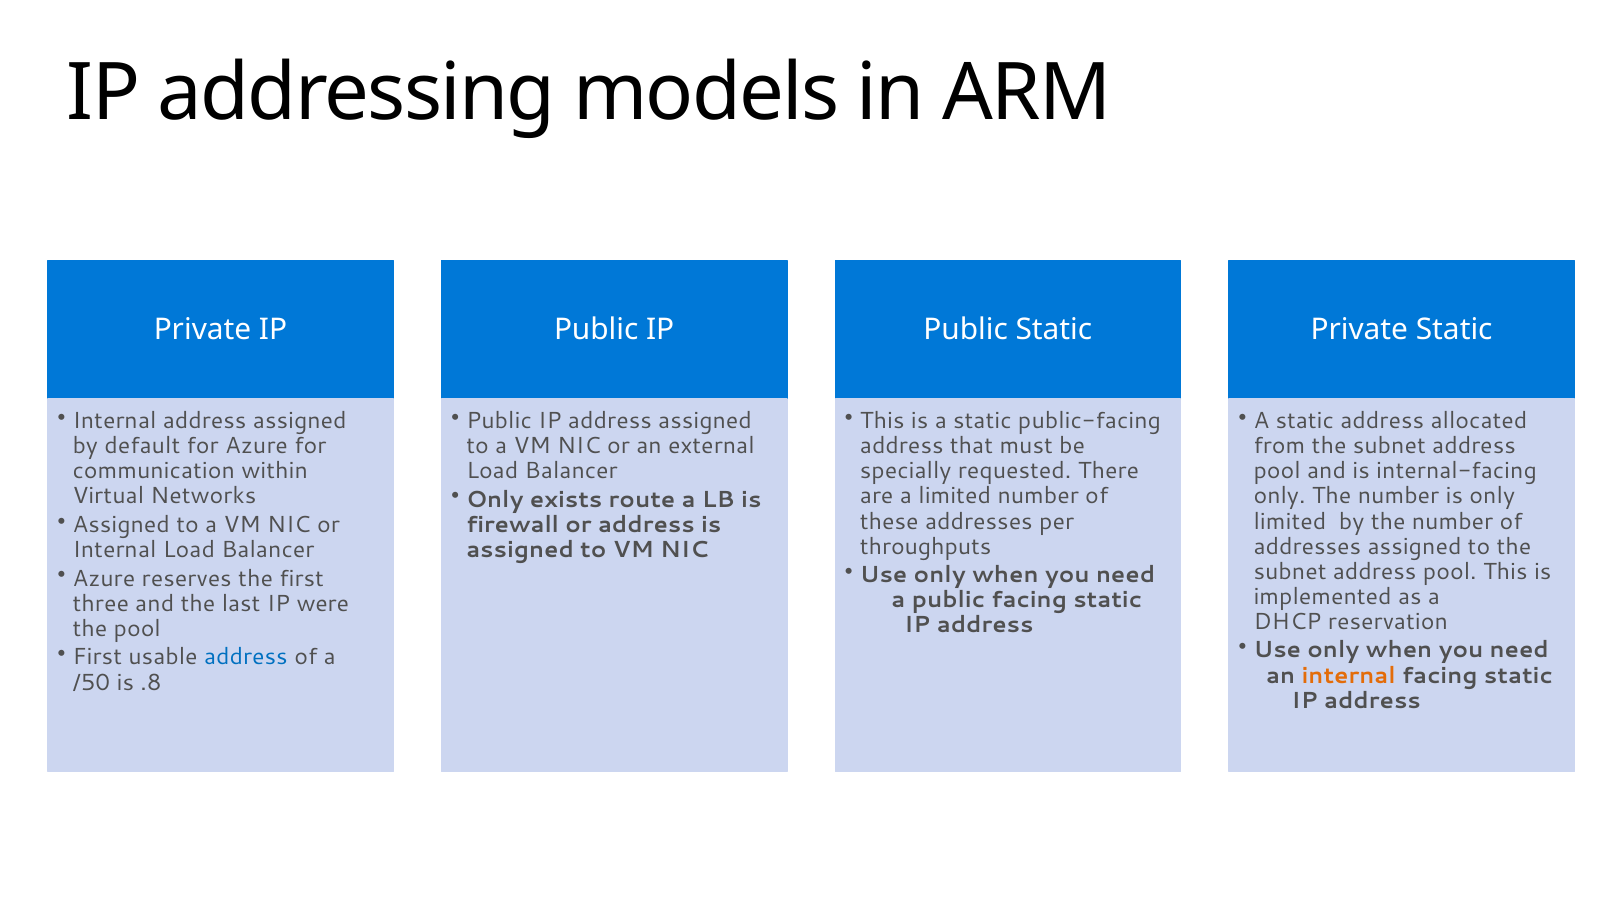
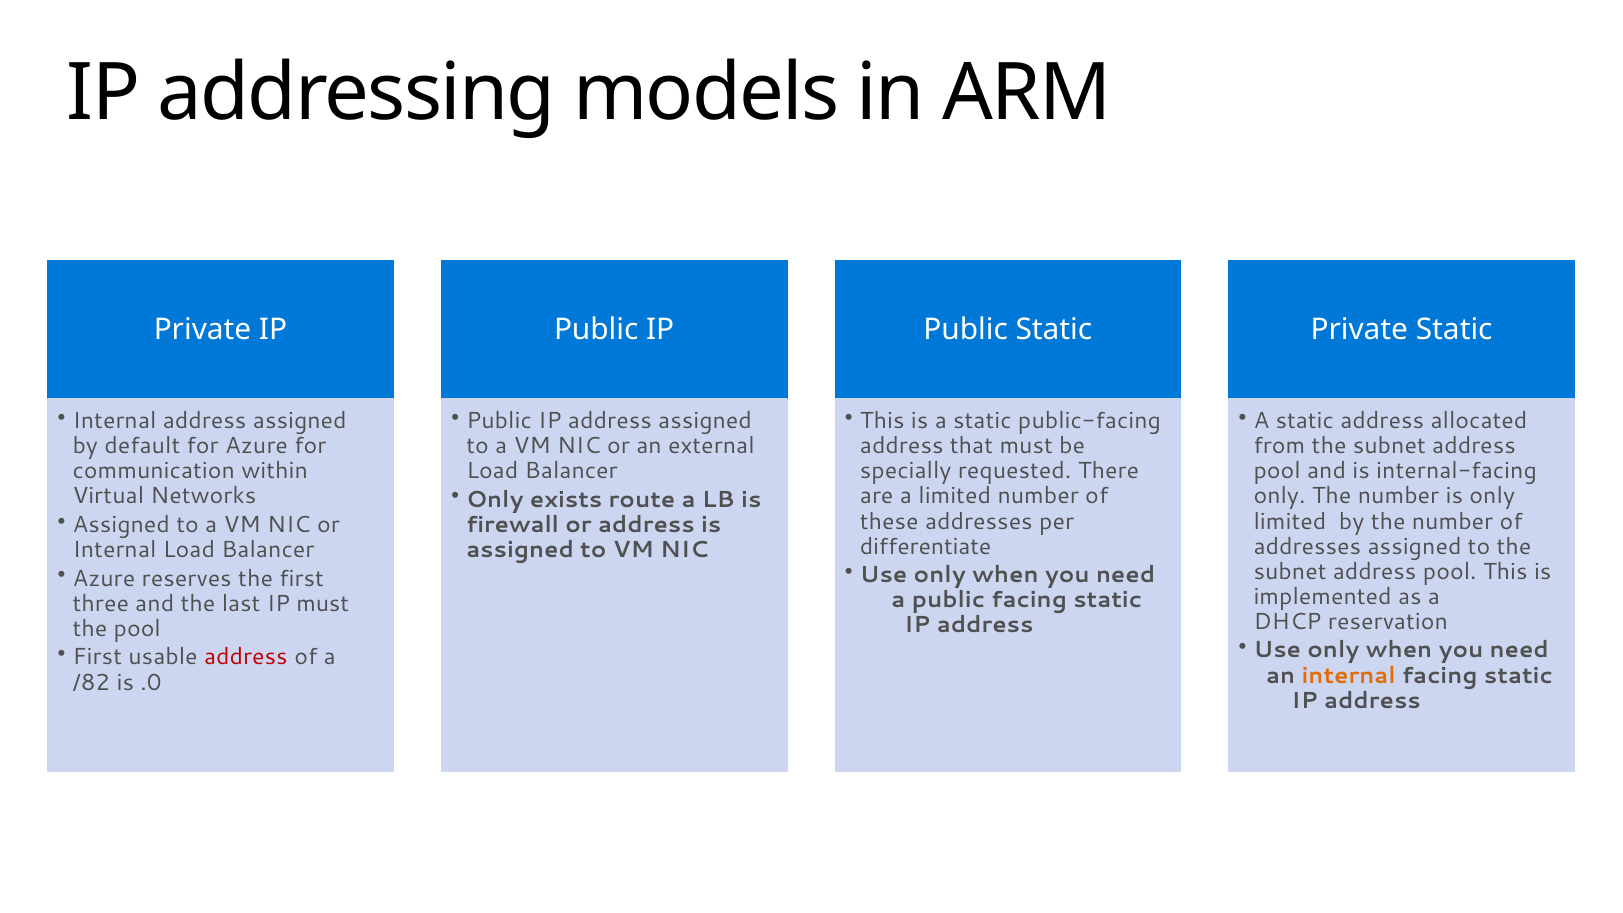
throughputs: throughputs -> differentiate (926, 546)
IP were: were -> must (323, 604)
address colour: blue -> red (246, 657)
/50: /50 -> /82 (91, 682)
.8: .8 -> .0 (151, 682)
